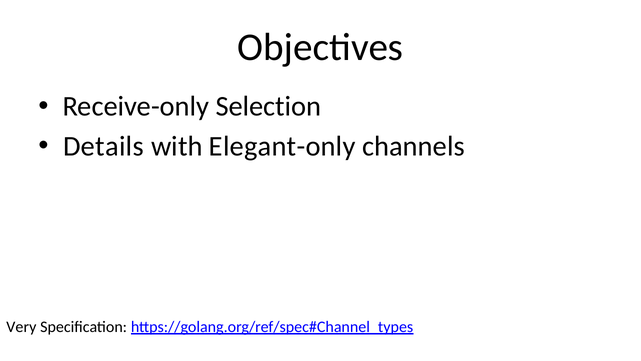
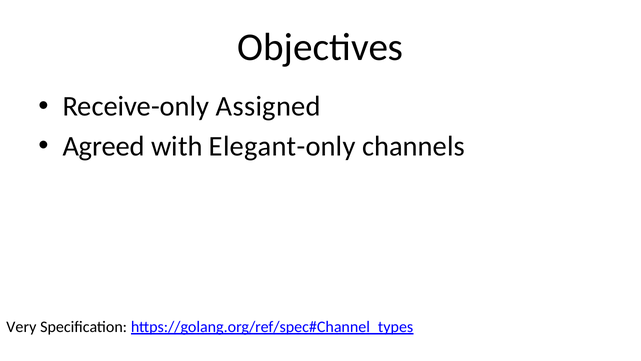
Selection: Selection -> Assigned (268, 106)
Details: Details -> Agreed (104, 146)
